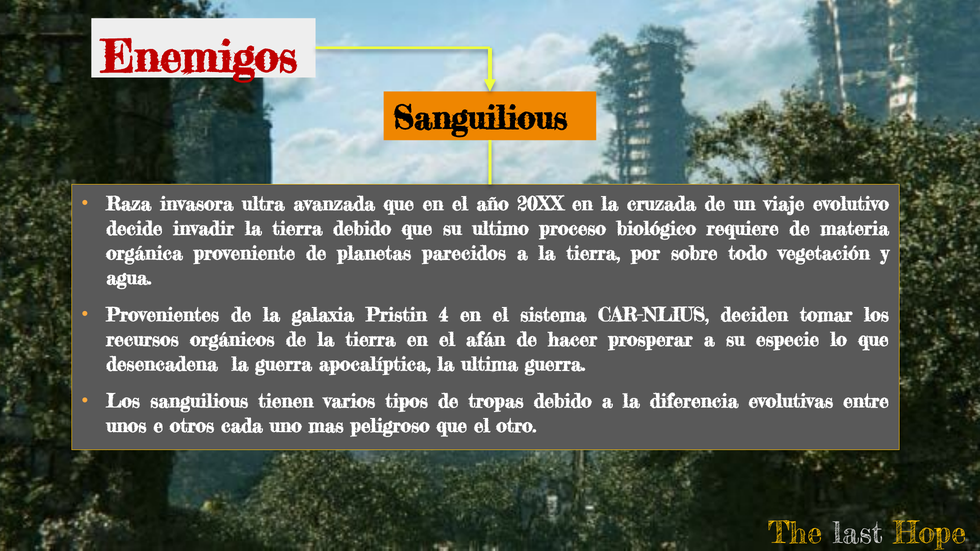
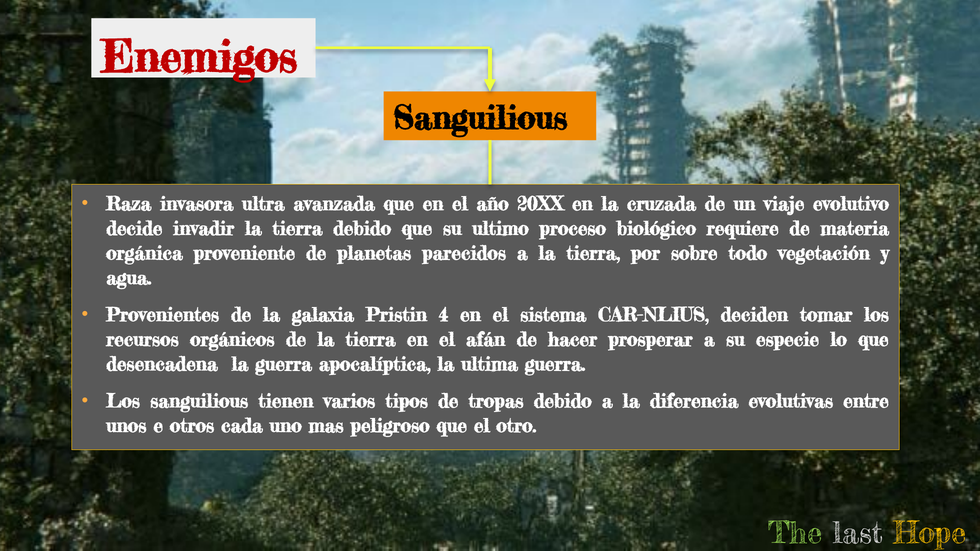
The colour: yellow -> light green (795, 534)
